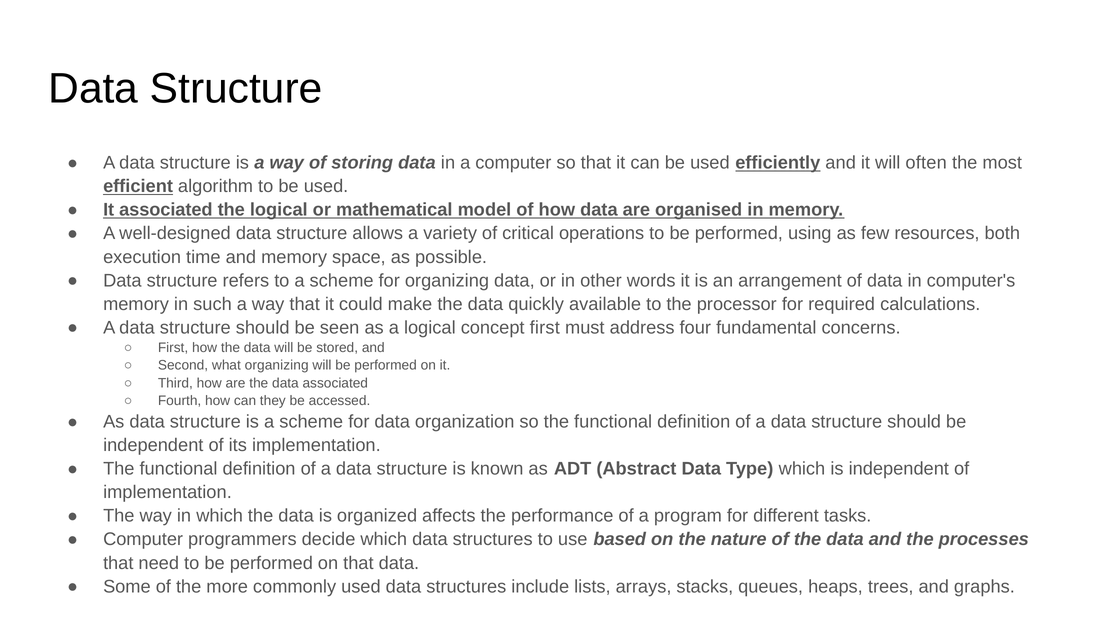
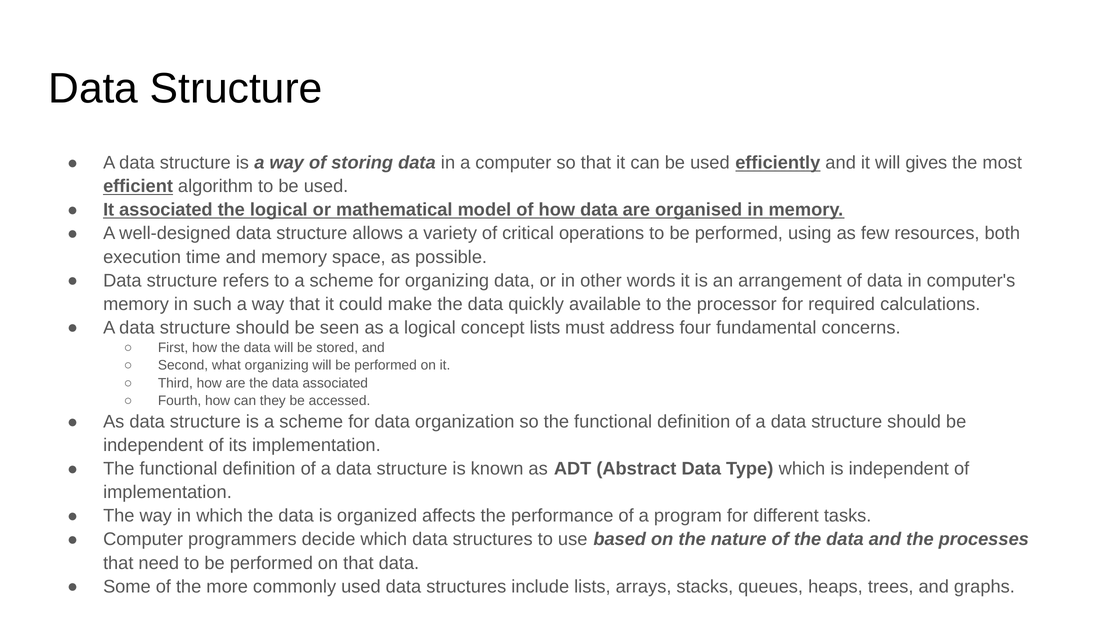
often: often -> gives (926, 163)
concept first: first -> lists (545, 327)
